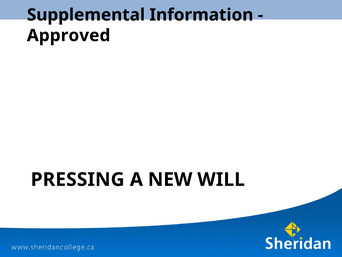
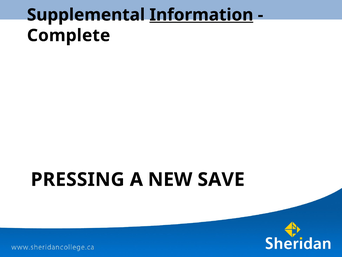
Information underline: none -> present (201, 15)
Approved: Approved -> Complete (69, 35)
WILL: WILL -> SAVE (221, 179)
